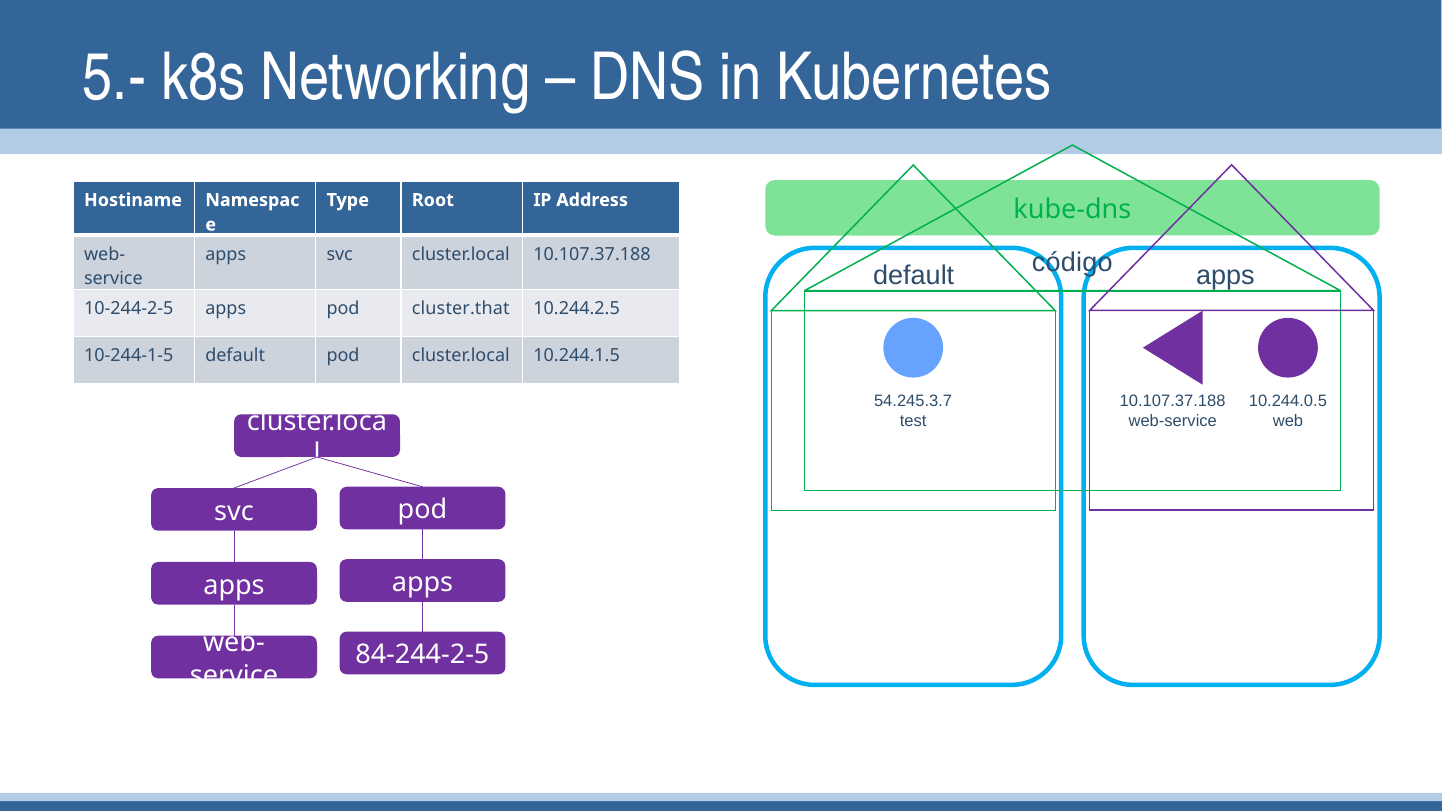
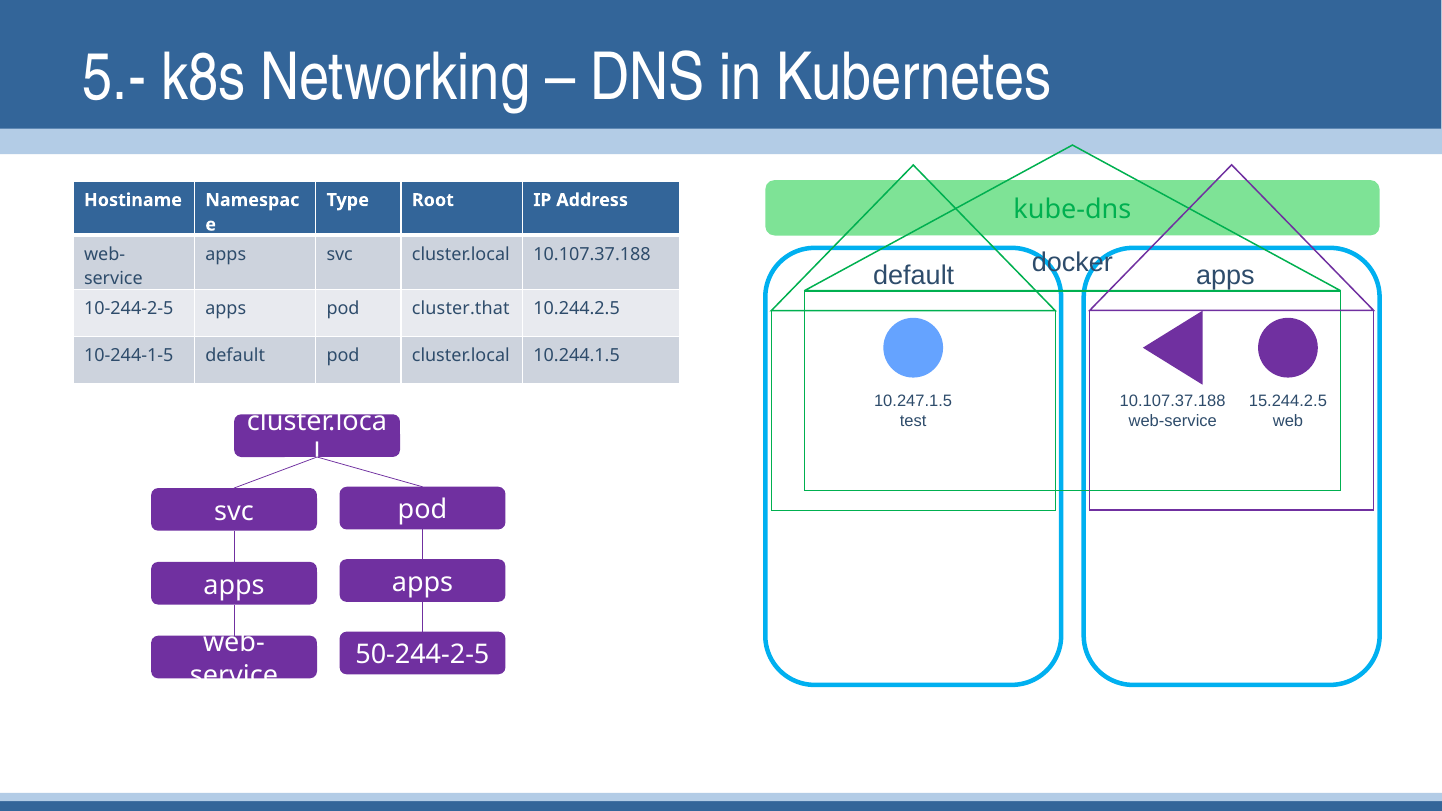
código: código -> docker (1072, 262)
54.245.3.7: 54.245.3.7 -> 10.247.1.5 (913, 401)
10.244.0.5: 10.244.0.5 -> 15.244.2.5 (1288, 401)
84-244-2-5: 84-244-2-5 -> 50-244-2-5 (422, 655)
